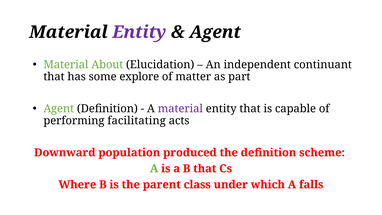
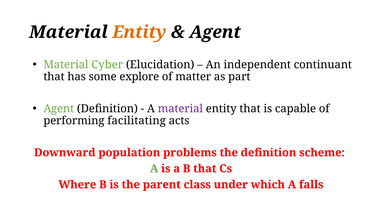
Entity colour: purple -> orange (139, 32)
About: About -> Cyber (107, 65)
produced: produced -> problems (190, 153)
